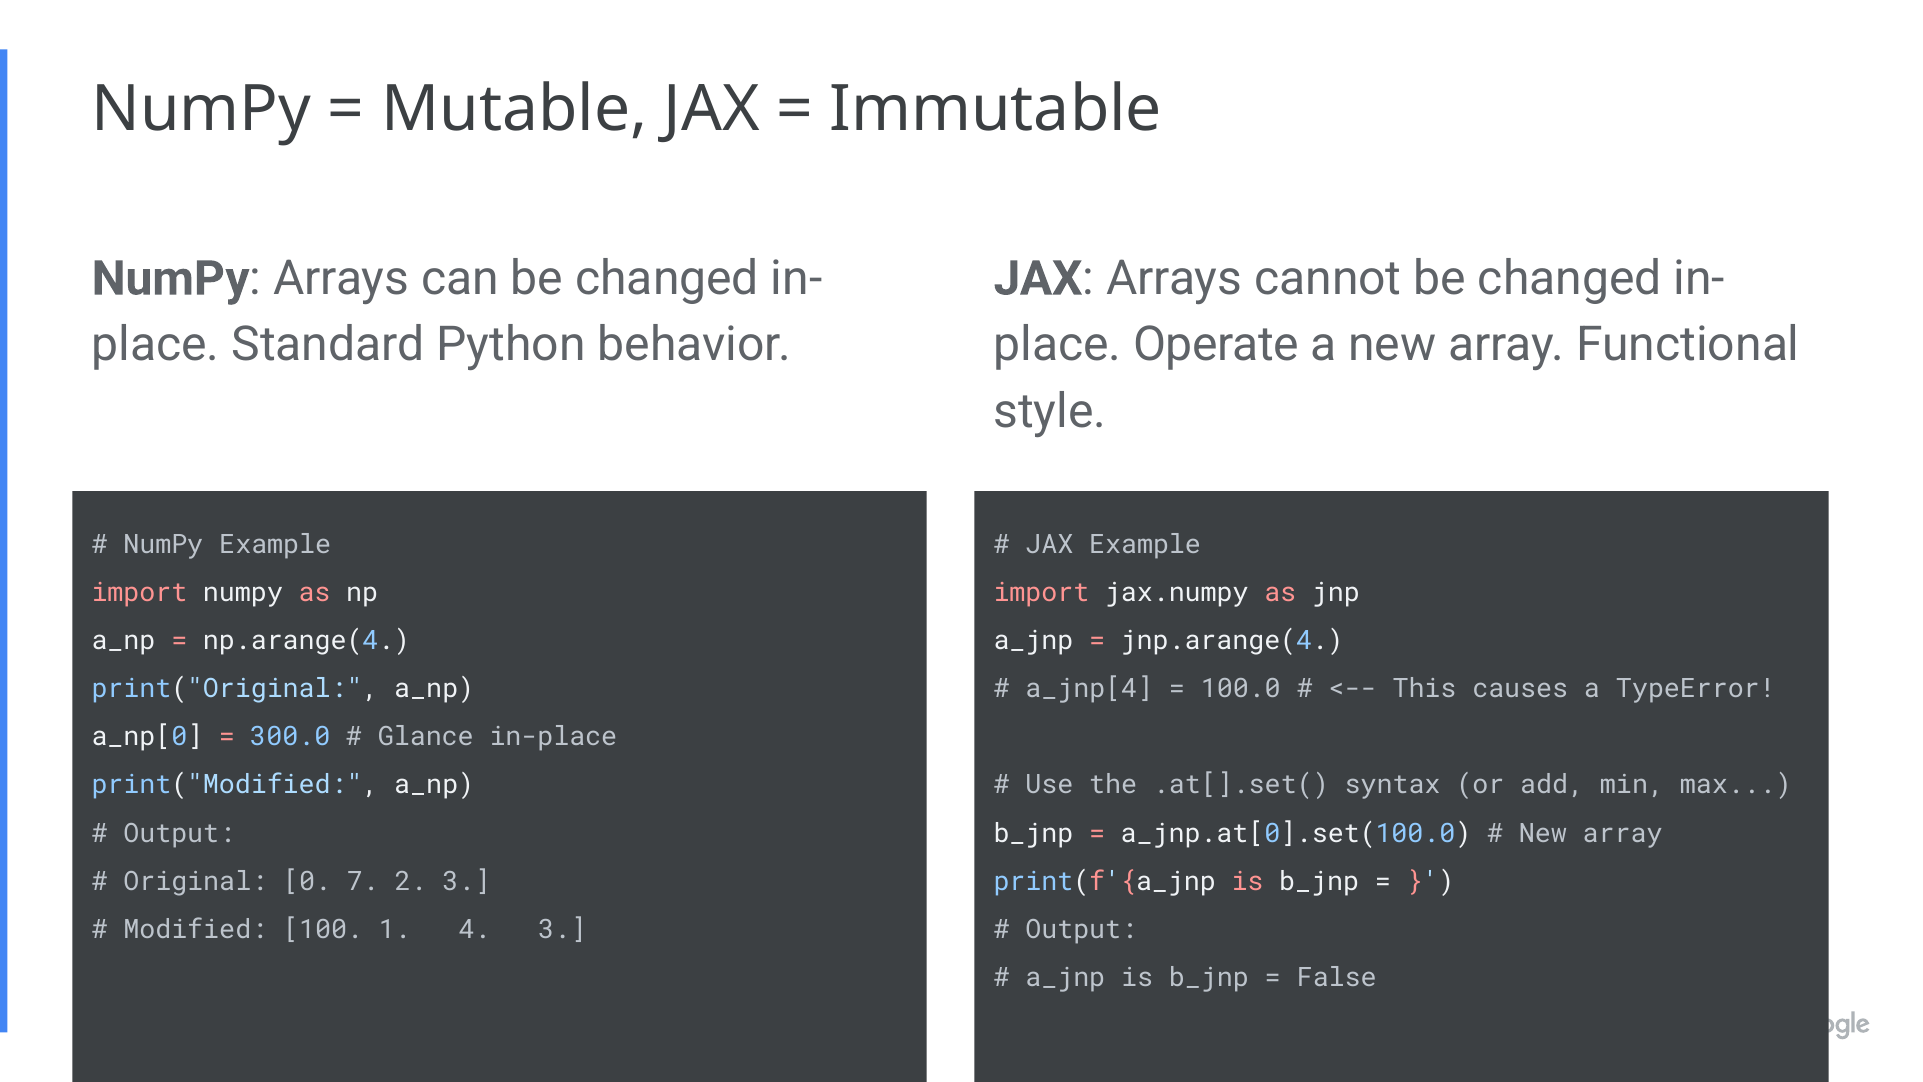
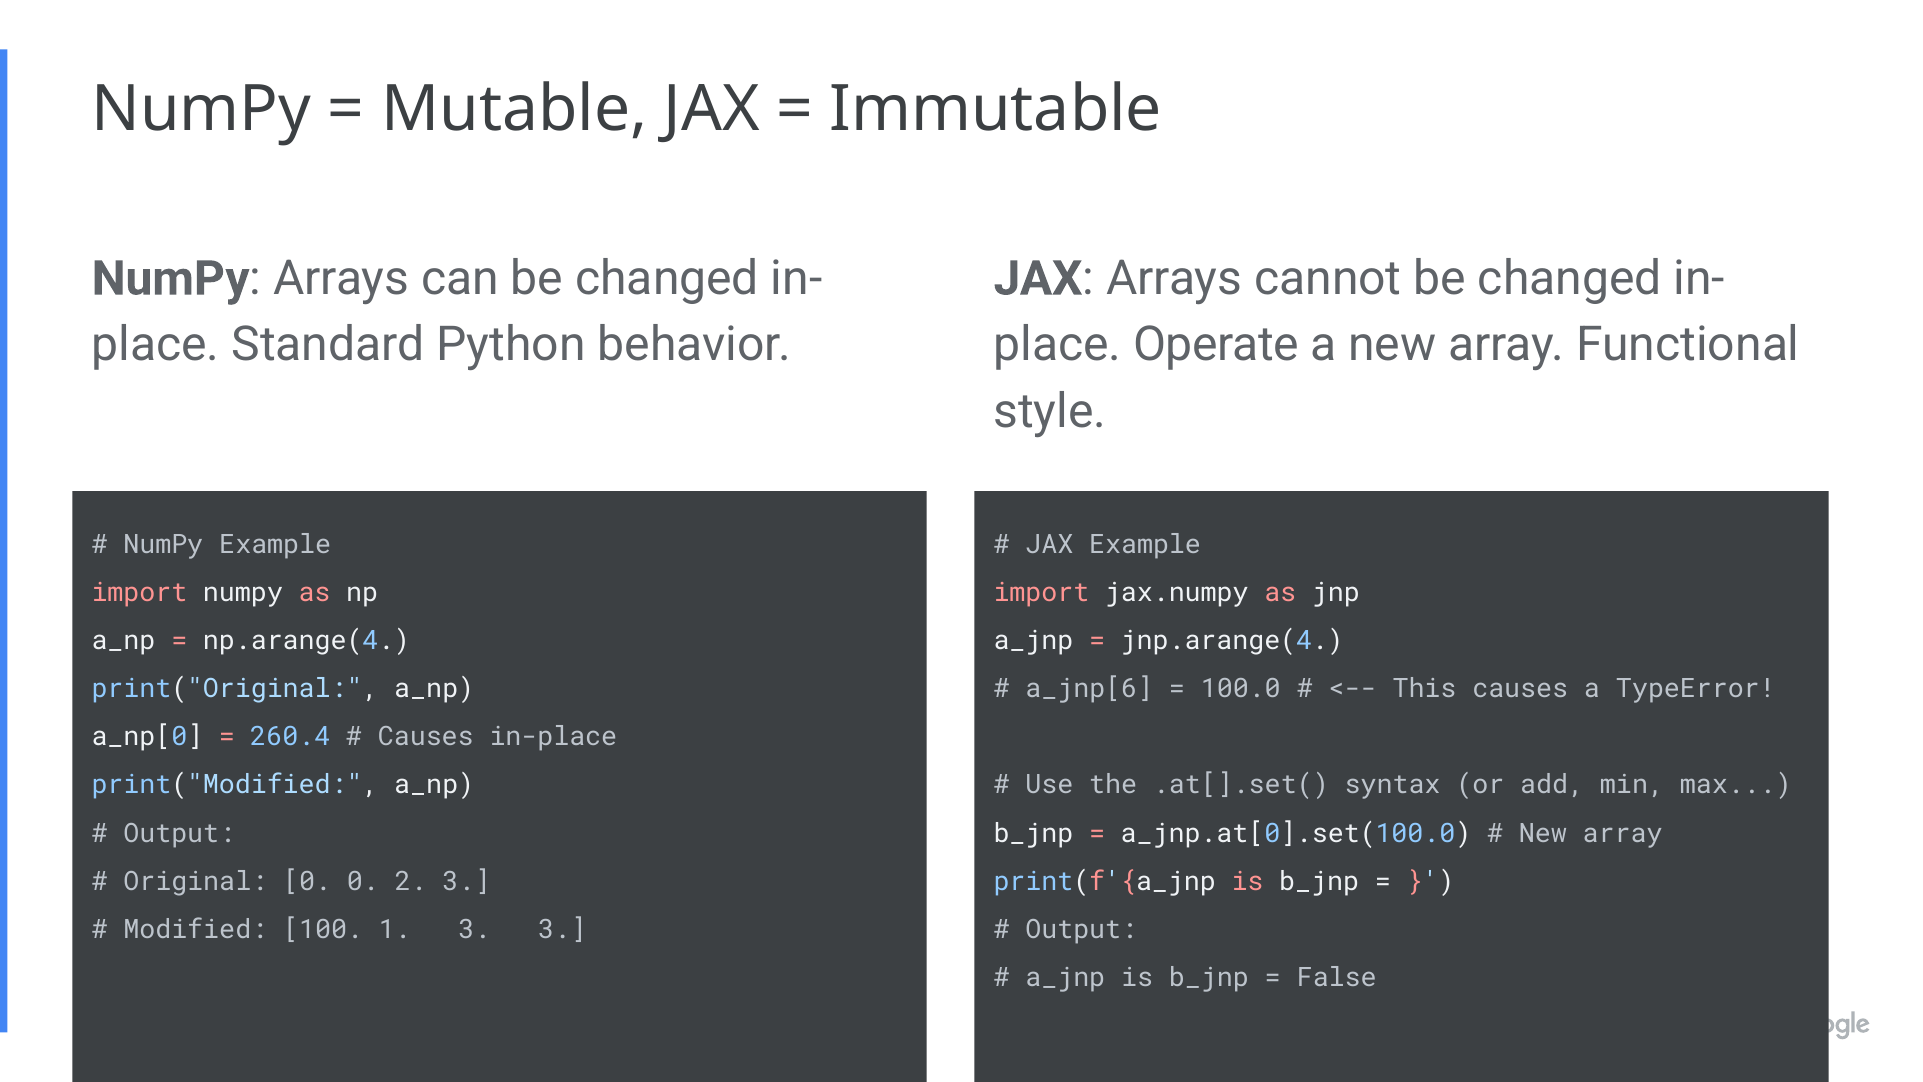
a_jnp[4: a_jnp[4 -> a_jnp[6 (1089, 689)
300.0: 300.0 -> 260.4 (290, 737)
Glance: Glance -> Causes (426, 737)
0 7: 7 -> 0 (363, 881)
1 4: 4 -> 3 (475, 929)
